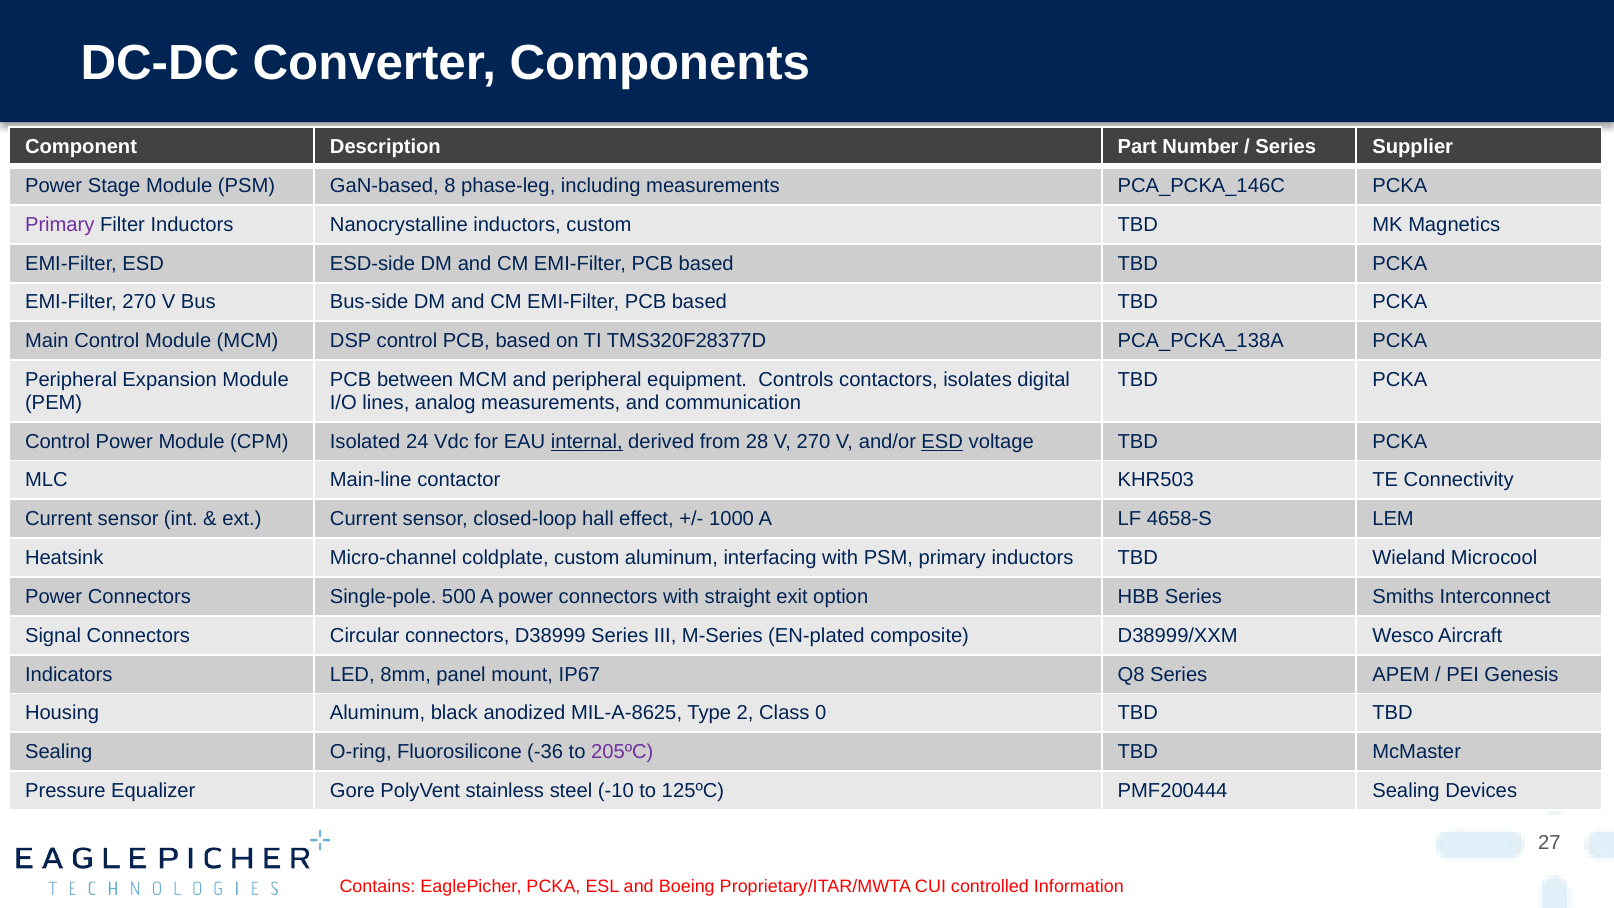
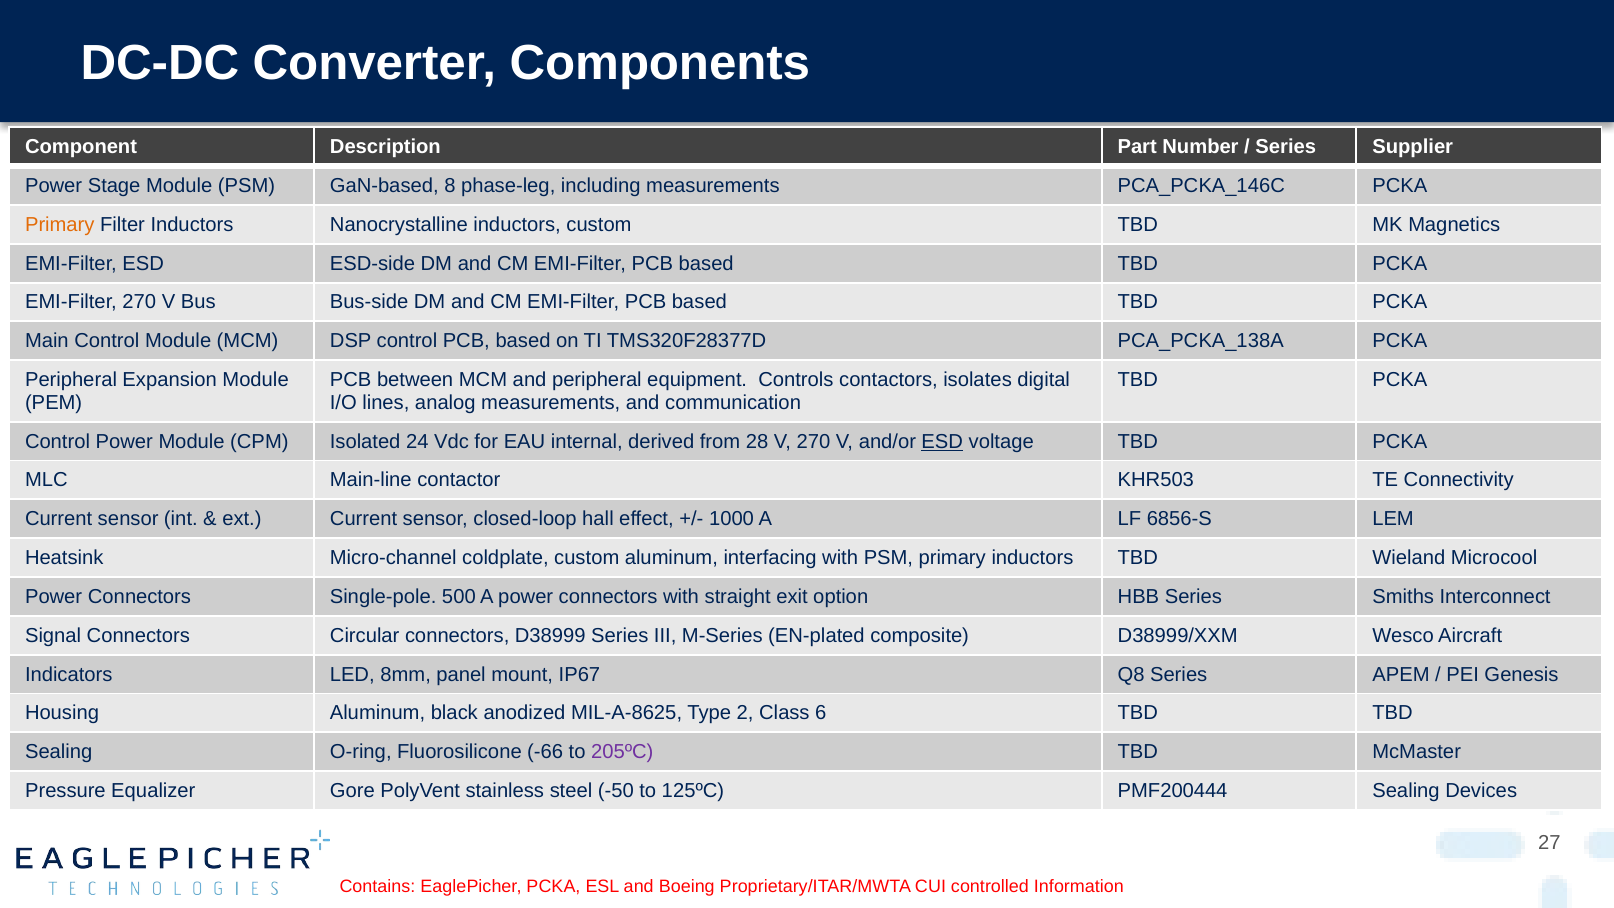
Primary colour: purple -> orange (60, 225)
internal underline: present -> none (587, 441)
4658-S: 4658-S -> 6856-S (1179, 519)
0: 0 -> 6 (821, 713)
-36: -36 -> -66 (545, 752)
-10: -10 -> -50 (616, 791)
